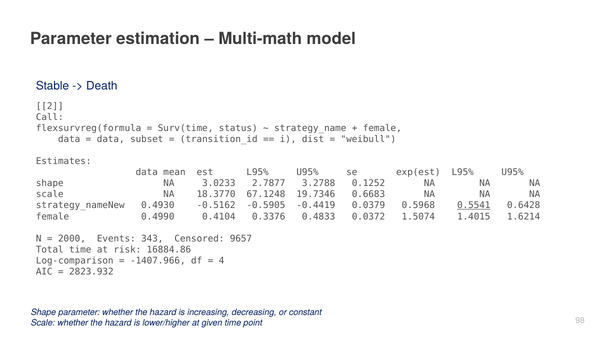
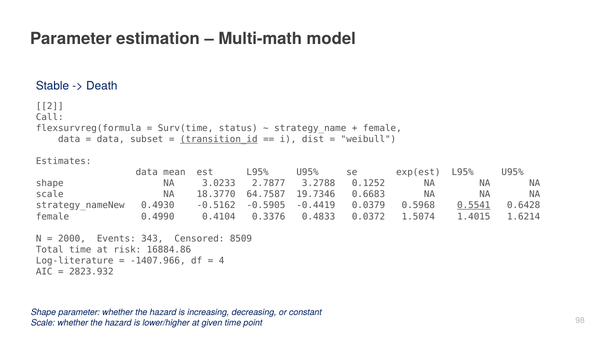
transition_id underline: none -> present (219, 139)
67.1248: 67.1248 -> 64.7587 (266, 194)
9657: 9657 -> 8509 (241, 239)
Log-comparison: Log-comparison -> Log-literature (75, 261)
